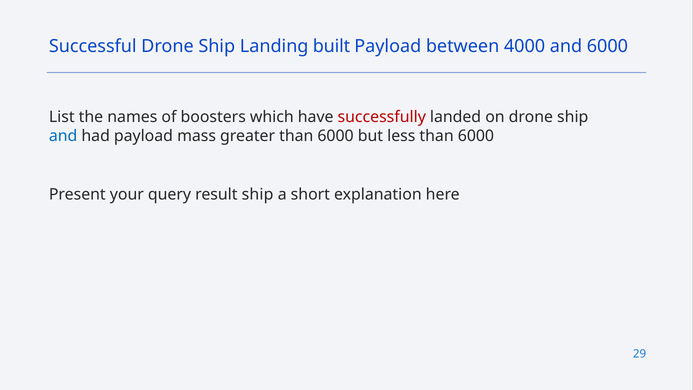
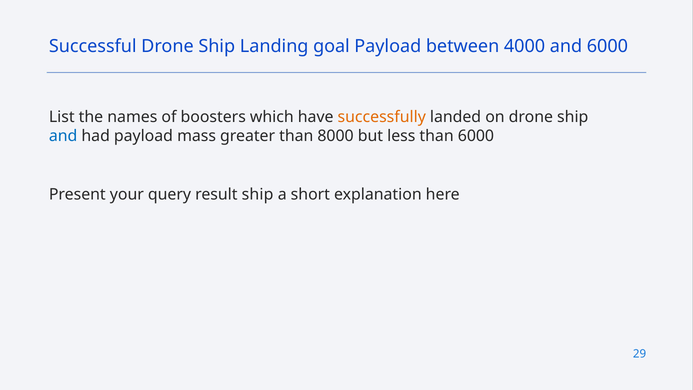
built: built -> goal (331, 46)
successfully colour: red -> orange (382, 117)
greater than 6000: 6000 -> 8000 (336, 136)
